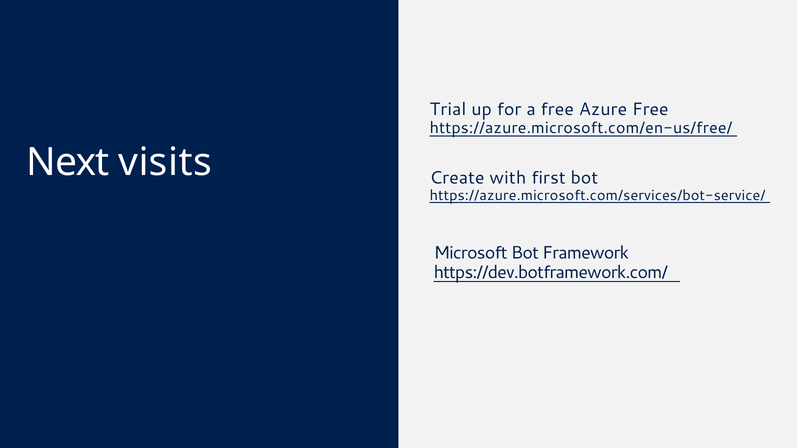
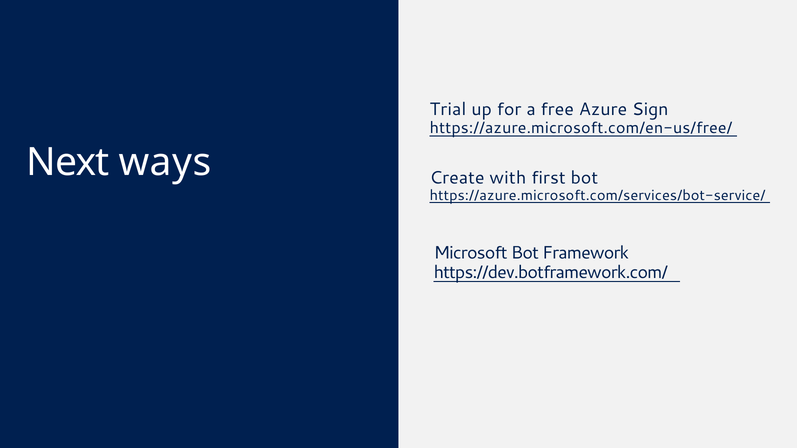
Azure Free: Free -> Sign (650, 109)
visits: visits -> ways (165, 162)
